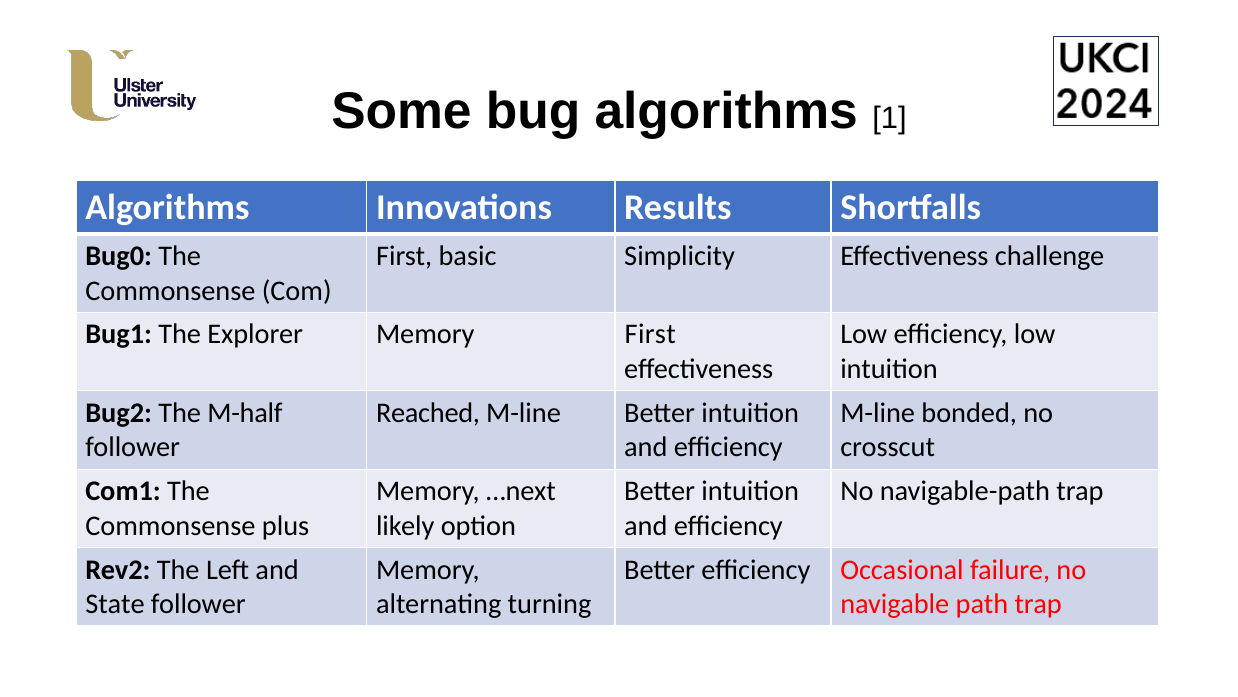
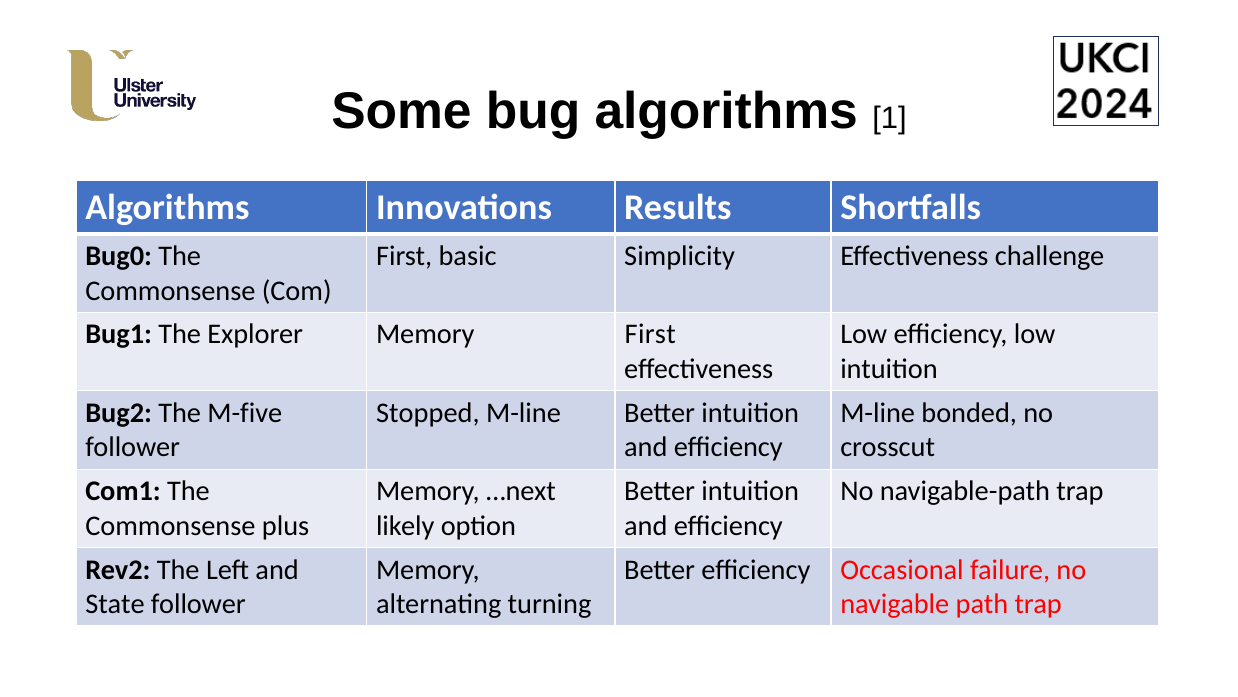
M-half: M-half -> M-five (245, 413)
Reached: Reached -> Stopped (428, 413)
